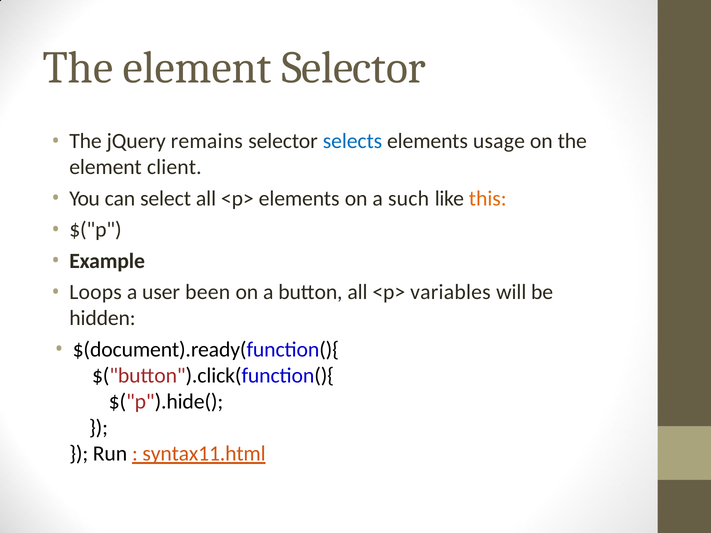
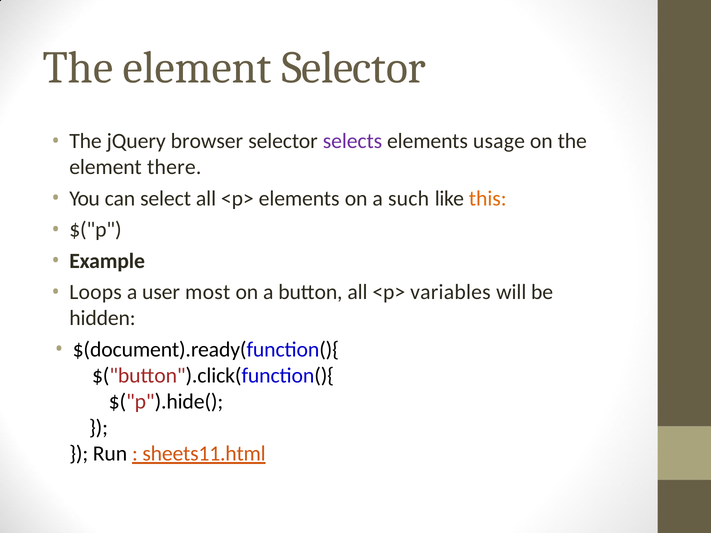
remains: remains -> browser (207, 141)
selects colour: blue -> purple (353, 141)
client: client -> there (174, 167)
been: been -> most (208, 292)
syntax11.html: syntax11.html -> sheets11.html (204, 454)
